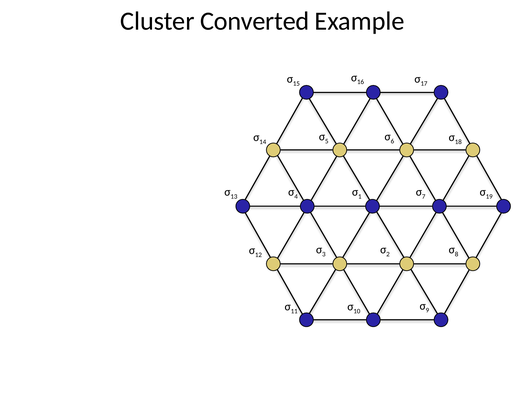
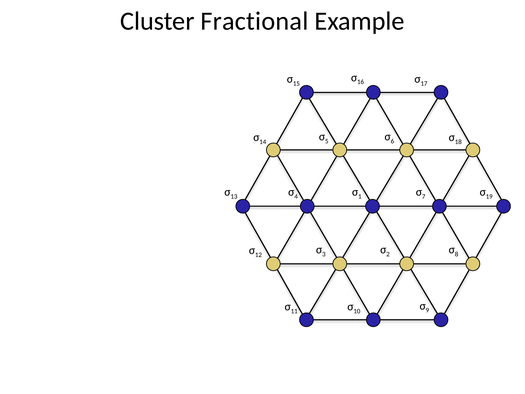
Converted: Converted -> Fractional (254, 21)
